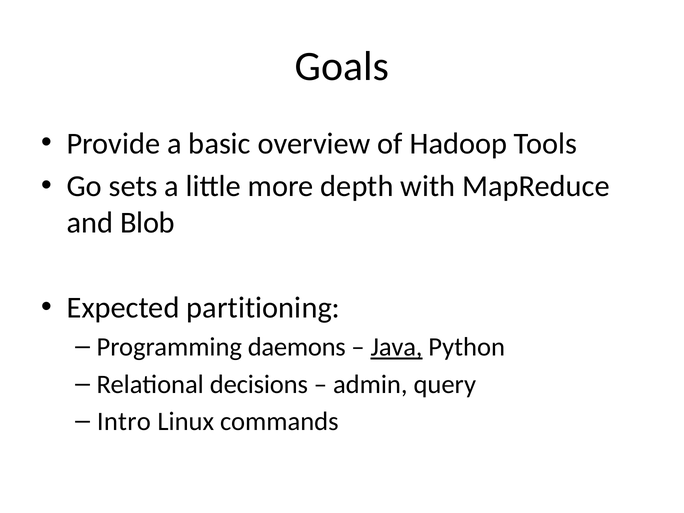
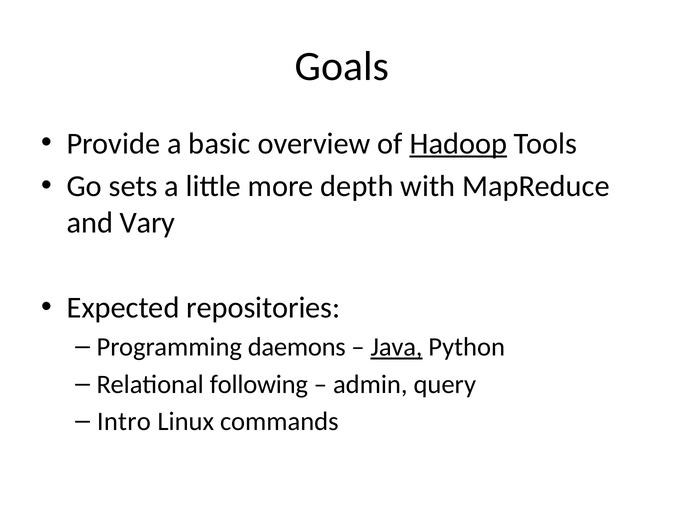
Hadoop underline: none -> present (458, 144)
Blob: Blob -> Vary (147, 223)
partitioning: partitioning -> repositories (263, 308)
decisions: decisions -> following (259, 384)
